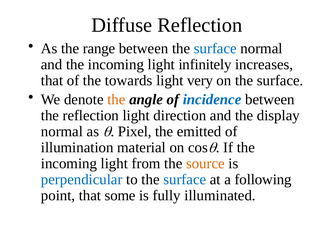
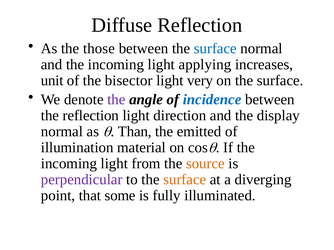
range: range -> those (99, 49)
infinitely: infinitely -> applying (205, 65)
that: that -> unit (52, 81)
towards: towards -> bisector (129, 81)
the colour: orange -> purple (116, 100)
Pixel: Pixel -> Than (135, 132)
perpendicular colour: blue -> purple (82, 180)
surface colour: blue -> orange (185, 180)
following: following -> diverging (263, 180)
